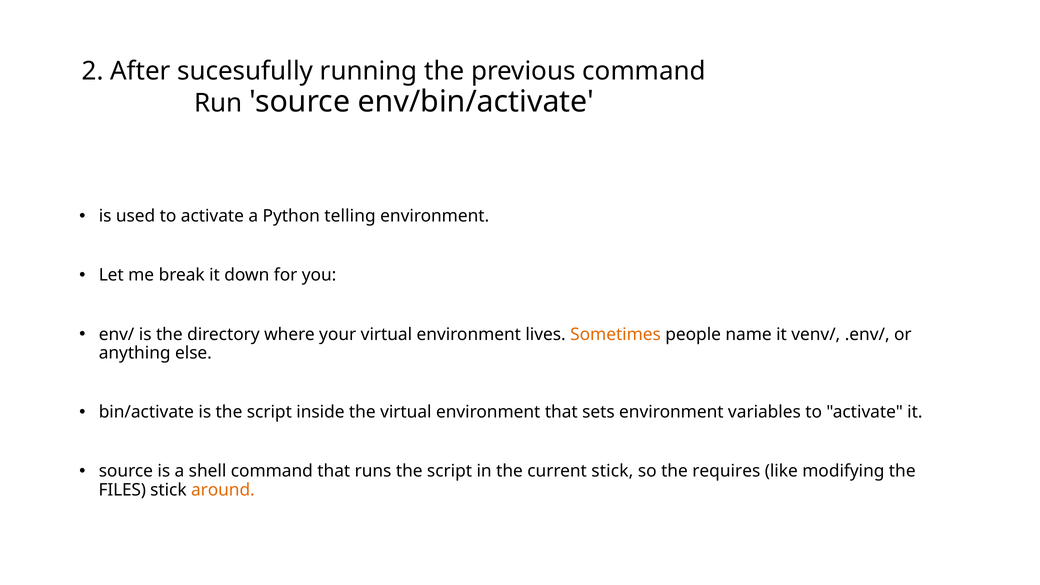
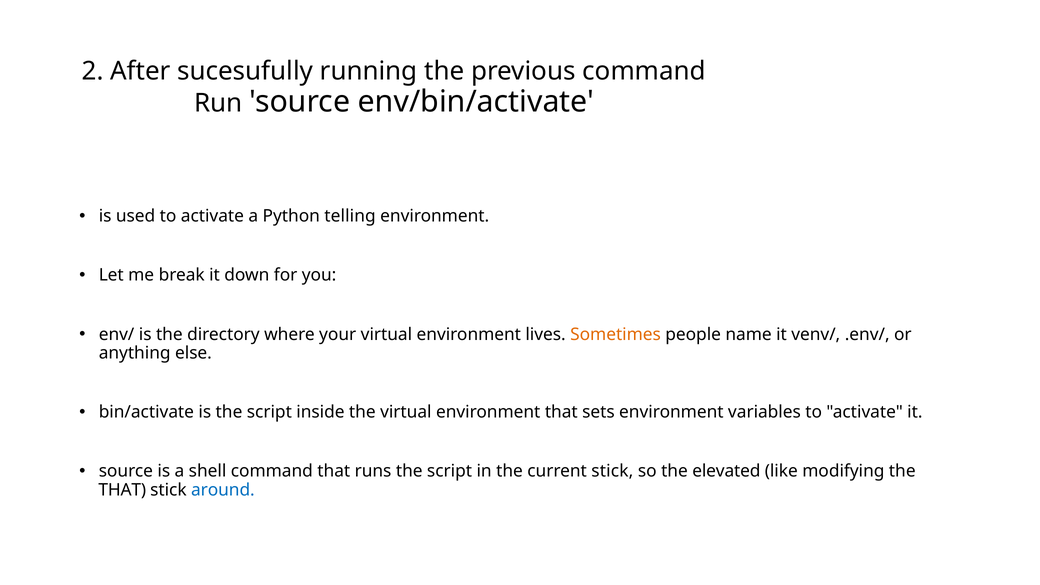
requires: requires -> elevated (726, 471)
FILES: FILES -> THAT (122, 490)
around colour: orange -> blue (223, 490)
